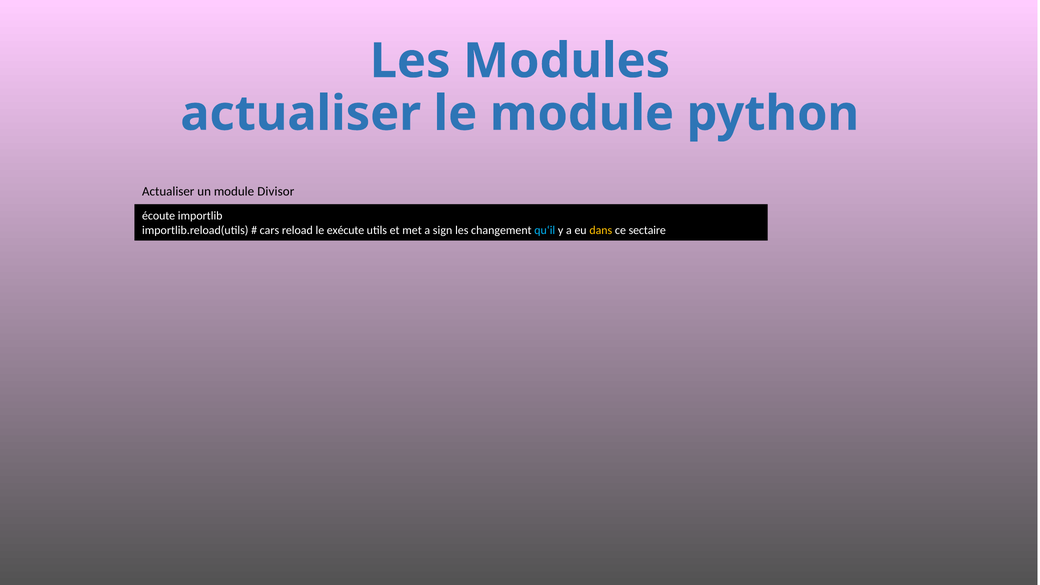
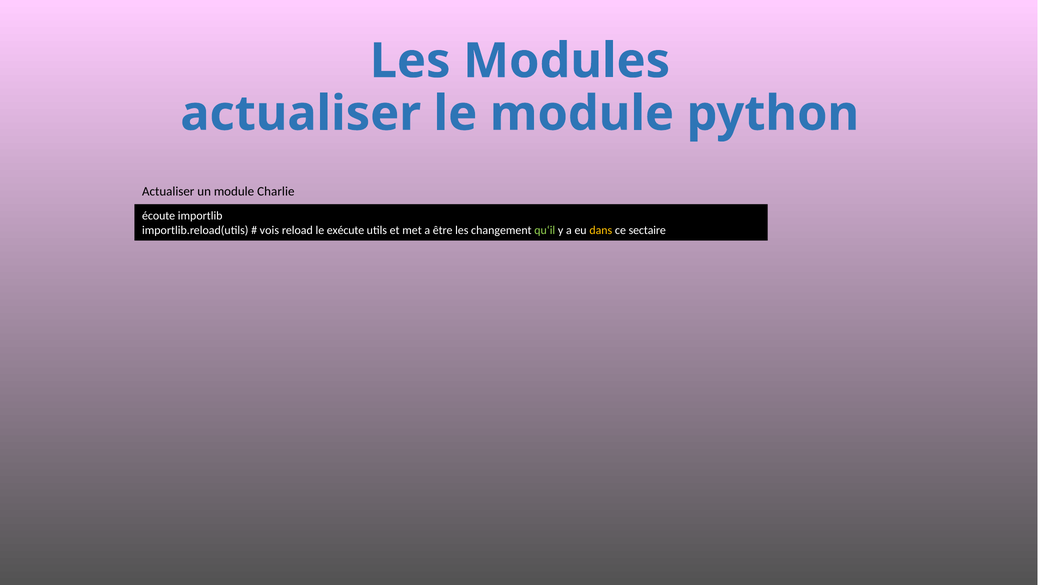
Divisor: Divisor -> Charlie (276, 191)
cars: cars -> vois (269, 230)
sign: sign -> être (443, 230)
qu‘il colour: light blue -> light green (545, 230)
